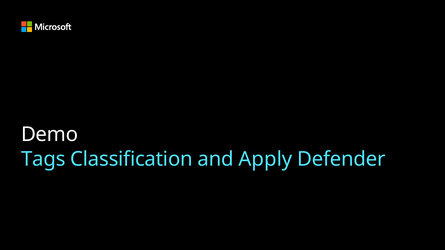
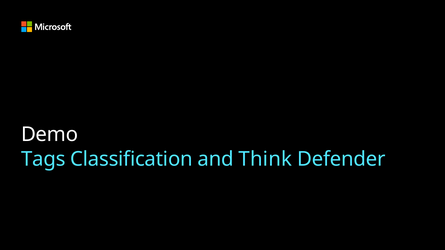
Apply: Apply -> Think (265, 159)
